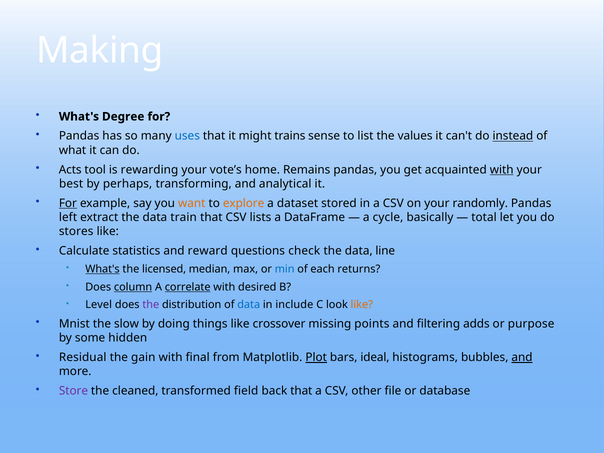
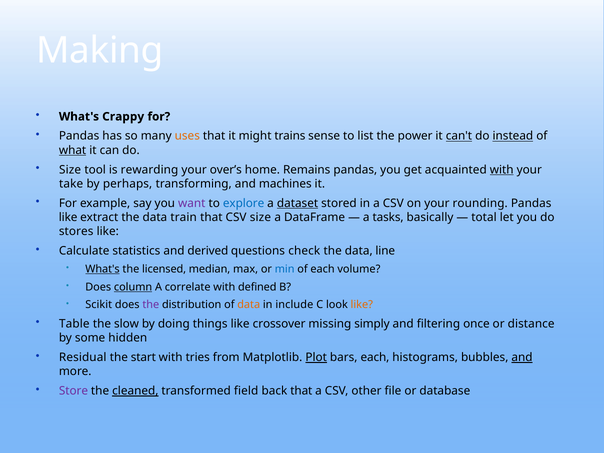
Degree: Degree -> Crappy (123, 117)
uses colour: blue -> orange (187, 136)
values: values -> power (415, 136)
can't underline: none -> present (459, 136)
what underline: none -> present (73, 150)
Acts: Acts -> Size (70, 170)
vote’s: vote’s -> over’s (226, 170)
best: best -> take (71, 184)
analytical: analytical -> machines (285, 184)
For underline: present -> none (68, 203)
want colour: orange -> purple (192, 203)
explore colour: orange -> blue (244, 203)
dataset underline: none -> present (298, 203)
randomly: randomly -> rounding (480, 203)
left: left -> like (68, 217)
CSV lists: lists -> size (260, 217)
cycle: cycle -> tasks (388, 217)
reward: reward -> derived (208, 251)
returns: returns -> volume (359, 269)
correlate underline: present -> none (188, 287)
desired: desired -> defined (257, 287)
Level: Level -> Scikit (99, 305)
data colour: blue -> orange (249, 305)
Mnist: Mnist -> Table (74, 324)
points: points -> simply (372, 324)
adds: adds -> once (476, 324)
purpose: purpose -> distance (531, 324)
gain: gain -> start (143, 357)
final: final -> tries (198, 357)
bars ideal: ideal -> each (375, 357)
cleaned underline: none -> present (135, 391)
